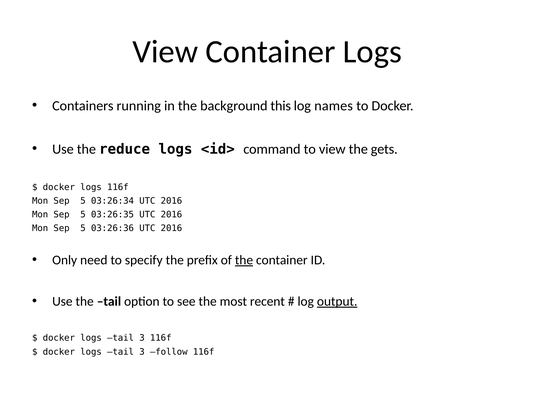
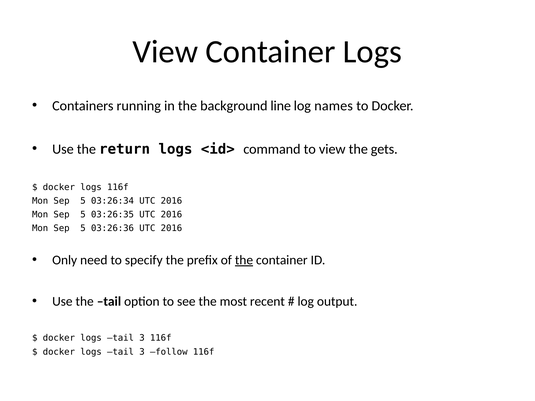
this: this -> line (281, 106)
reduce: reduce -> return (125, 149)
output underline: present -> none (337, 302)
